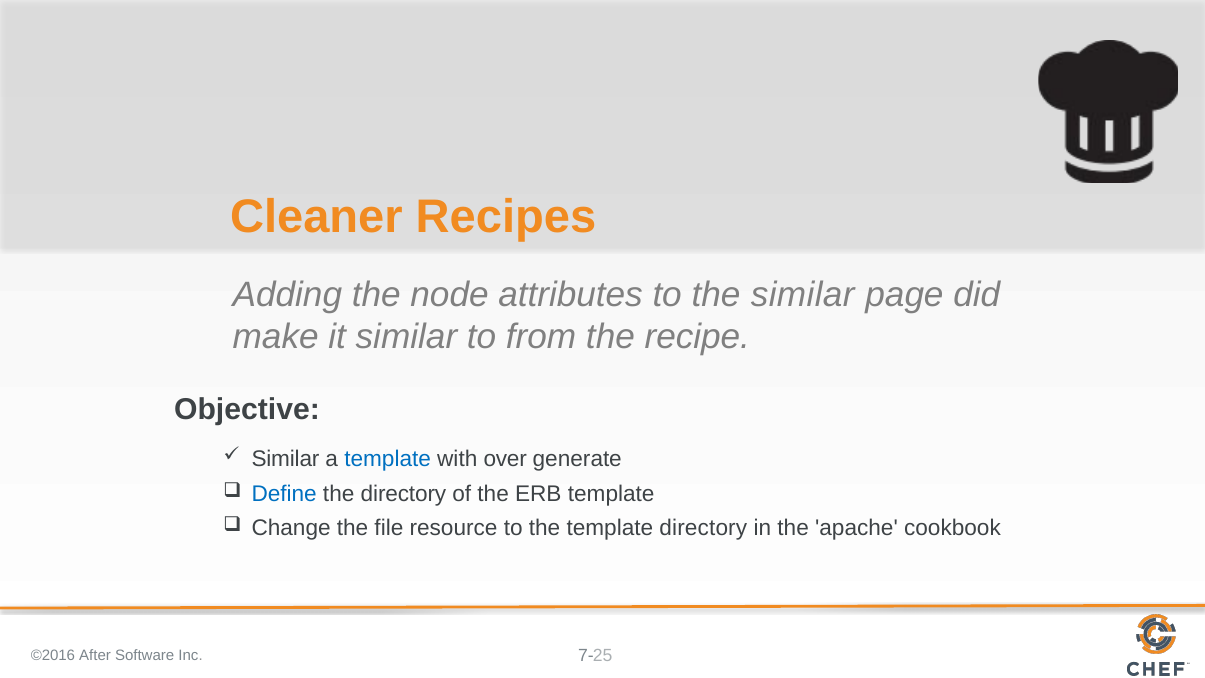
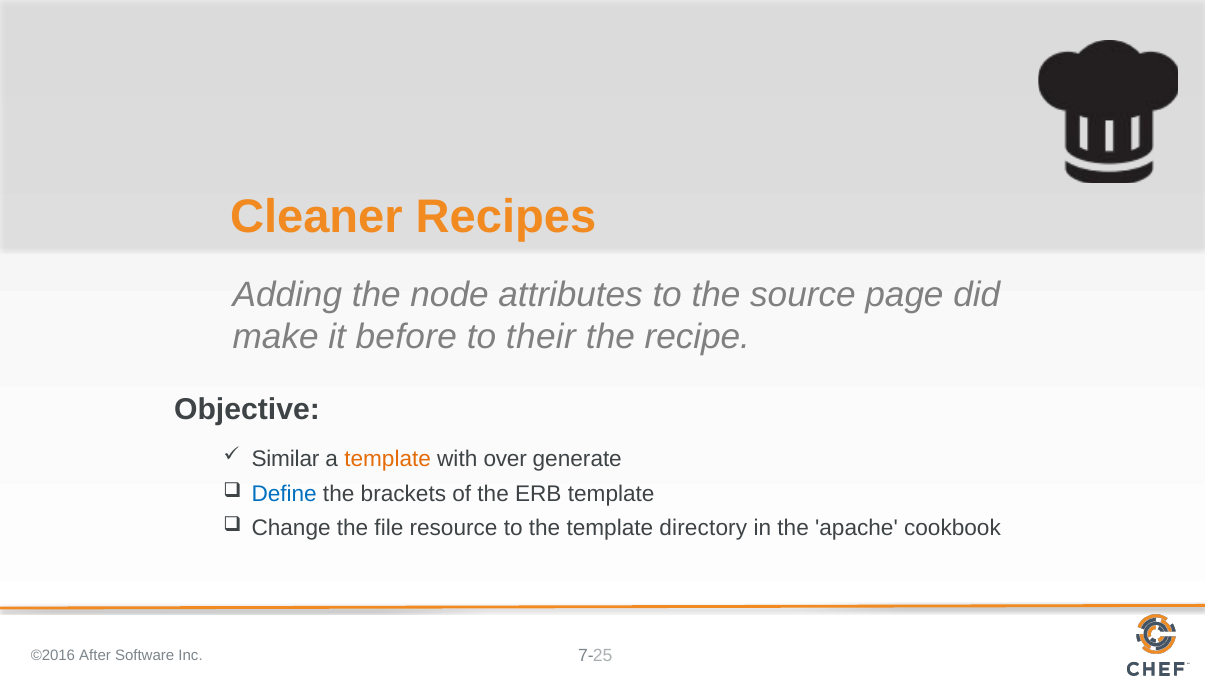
the similar: similar -> source (803, 295)
it similar: similar -> before (406, 337)
from: from -> their (541, 337)
template colour: blue -> orange (388, 459)
the directory: directory -> brackets (403, 494)
